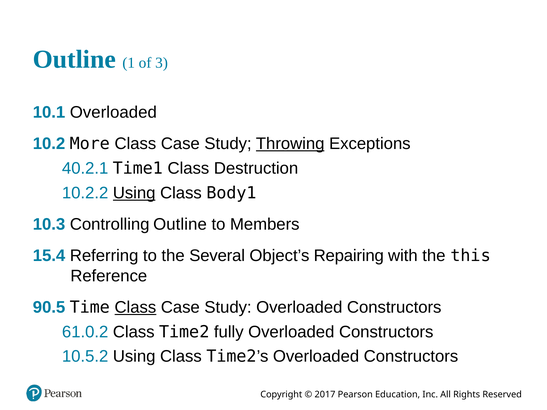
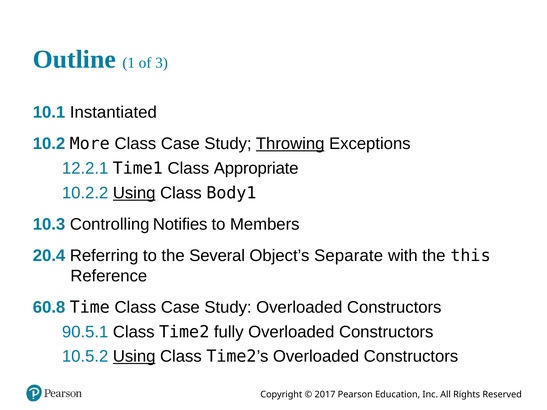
10.1 Overloaded: Overloaded -> Instantiated (113, 112)
40.2.1: 40.2.1 -> 12.2.1 (85, 168)
Destruction: Destruction -> Appropriate (256, 168)
Controlling Outline: Outline -> Notifies (180, 225)
15.4: 15.4 -> 20.4 (49, 256)
Repairing: Repairing -> Separate (349, 256)
90.5: 90.5 -> 60.8 (49, 307)
Class underline: present -> none (135, 307)
61.0.2: 61.0.2 -> 90.5.1 (85, 332)
Using underline: none -> present (134, 357)
